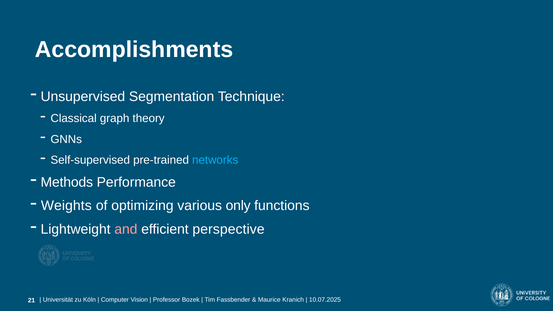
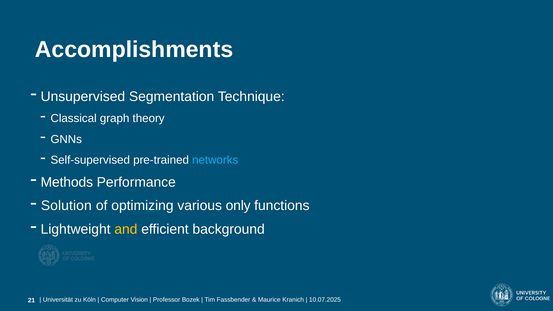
Weights: Weights -> Solution (66, 206)
and colour: pink -> yellow (126, 229)
perspective: perspective -> background (229, 229)
